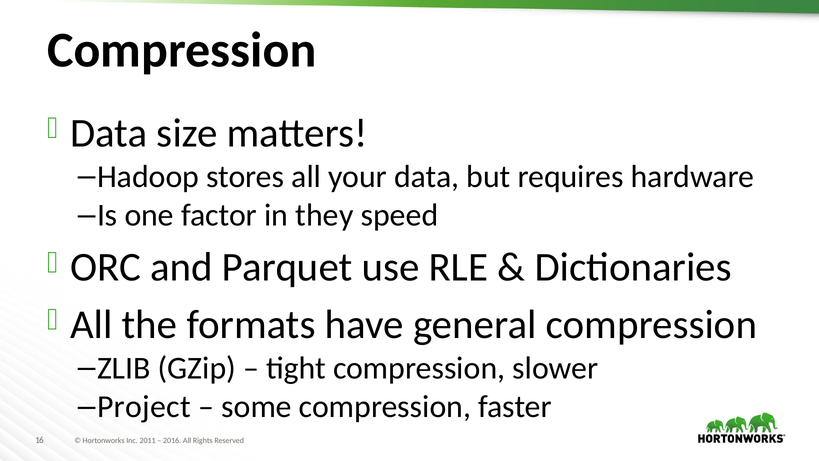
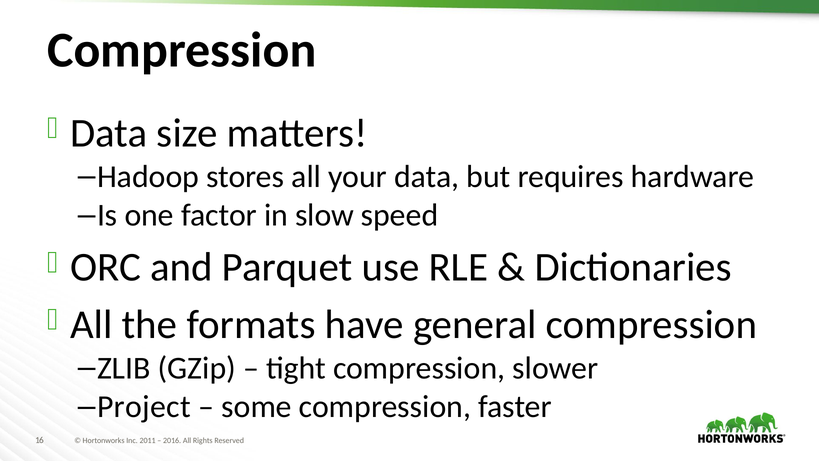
they: they -> slow (325, 215)
